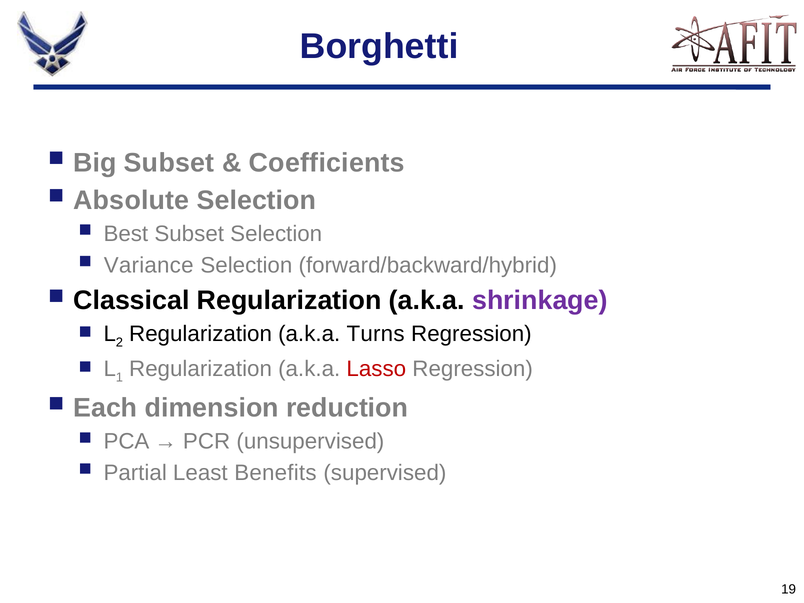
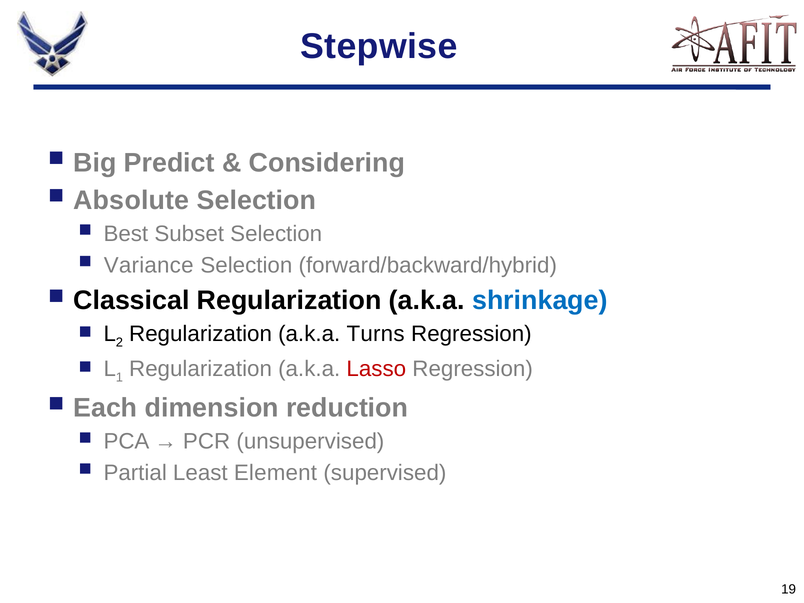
Borghetti: Borghetti -> Stepwise (379, 46)
Big Subset: Subset -> Predict (169, 163)
Coefficients: Coefficients -> Considering (327, 163)
shrinkage colour: purple -> blue (540, 300)
Benefits: Benefits -> Element (275, 473)
